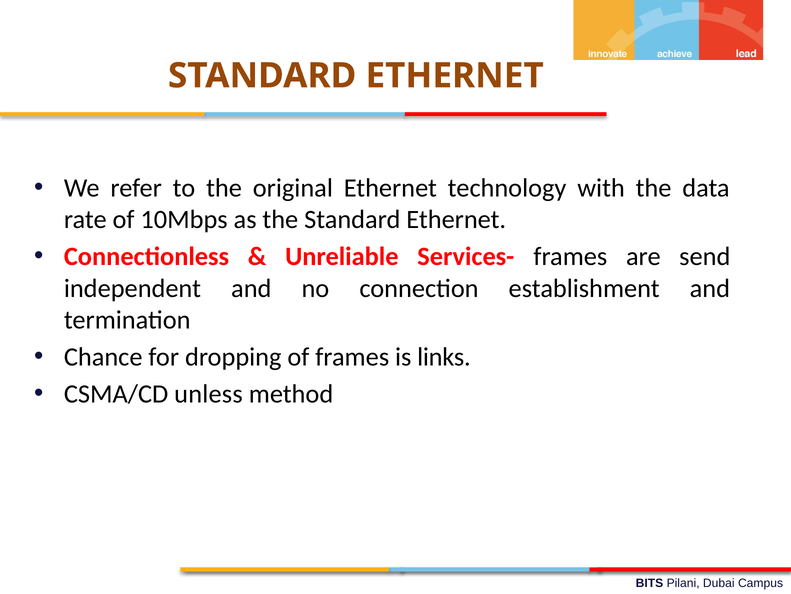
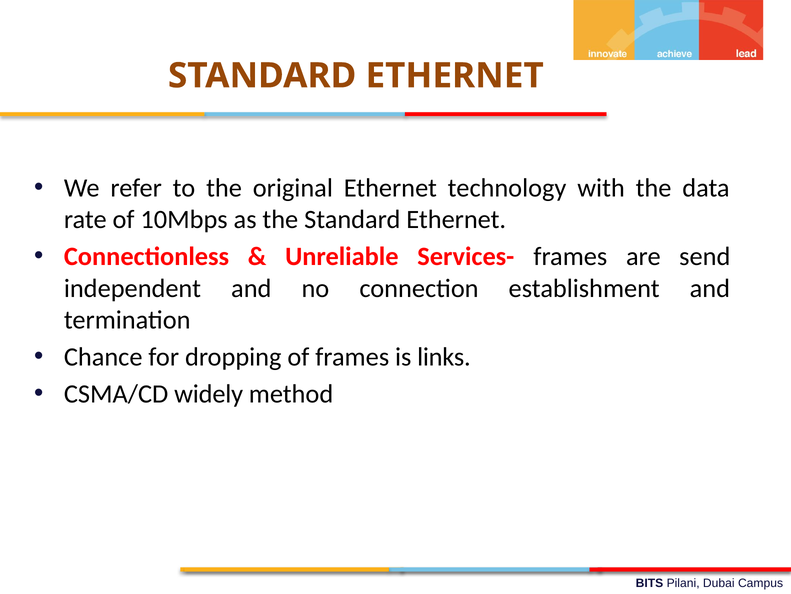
unless: unless -> widely (209, 393)
